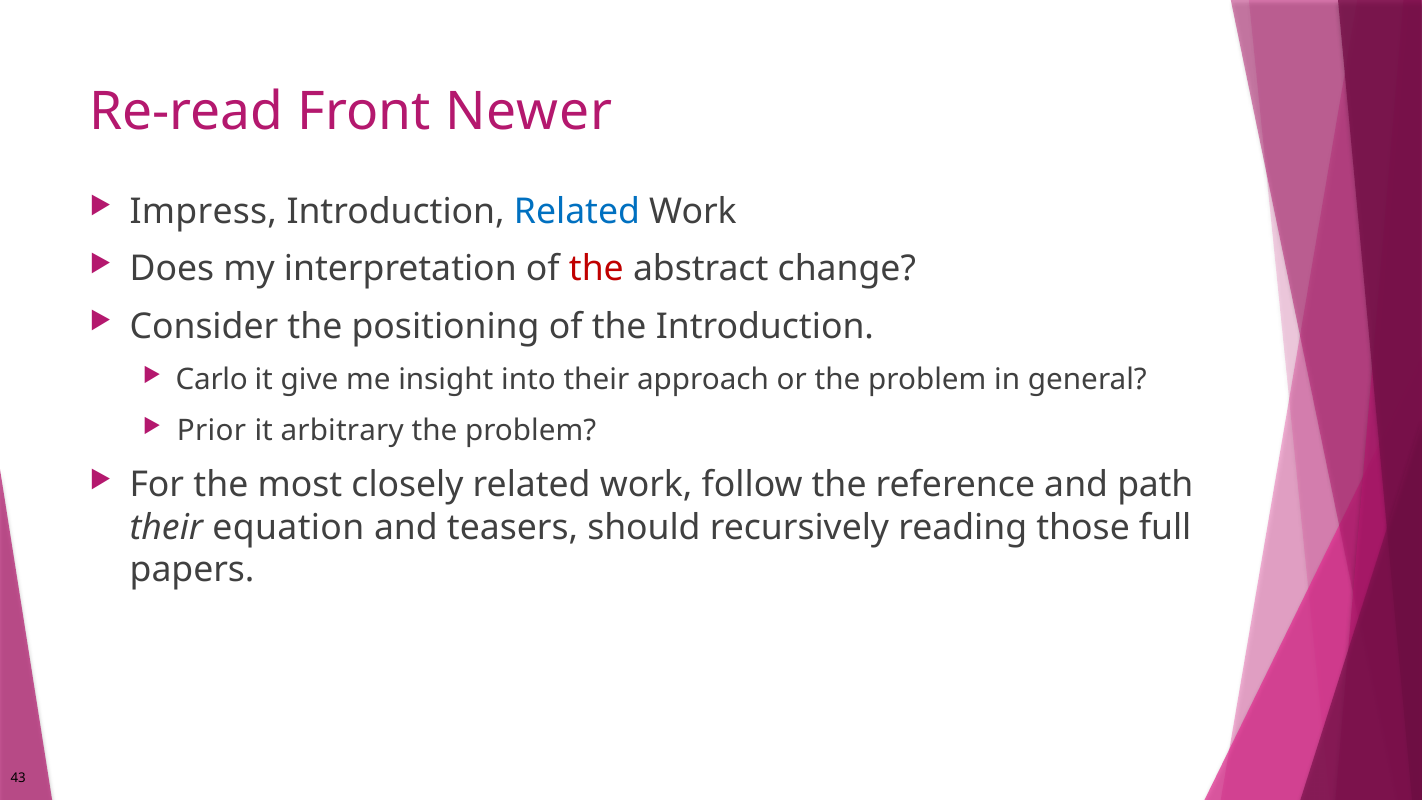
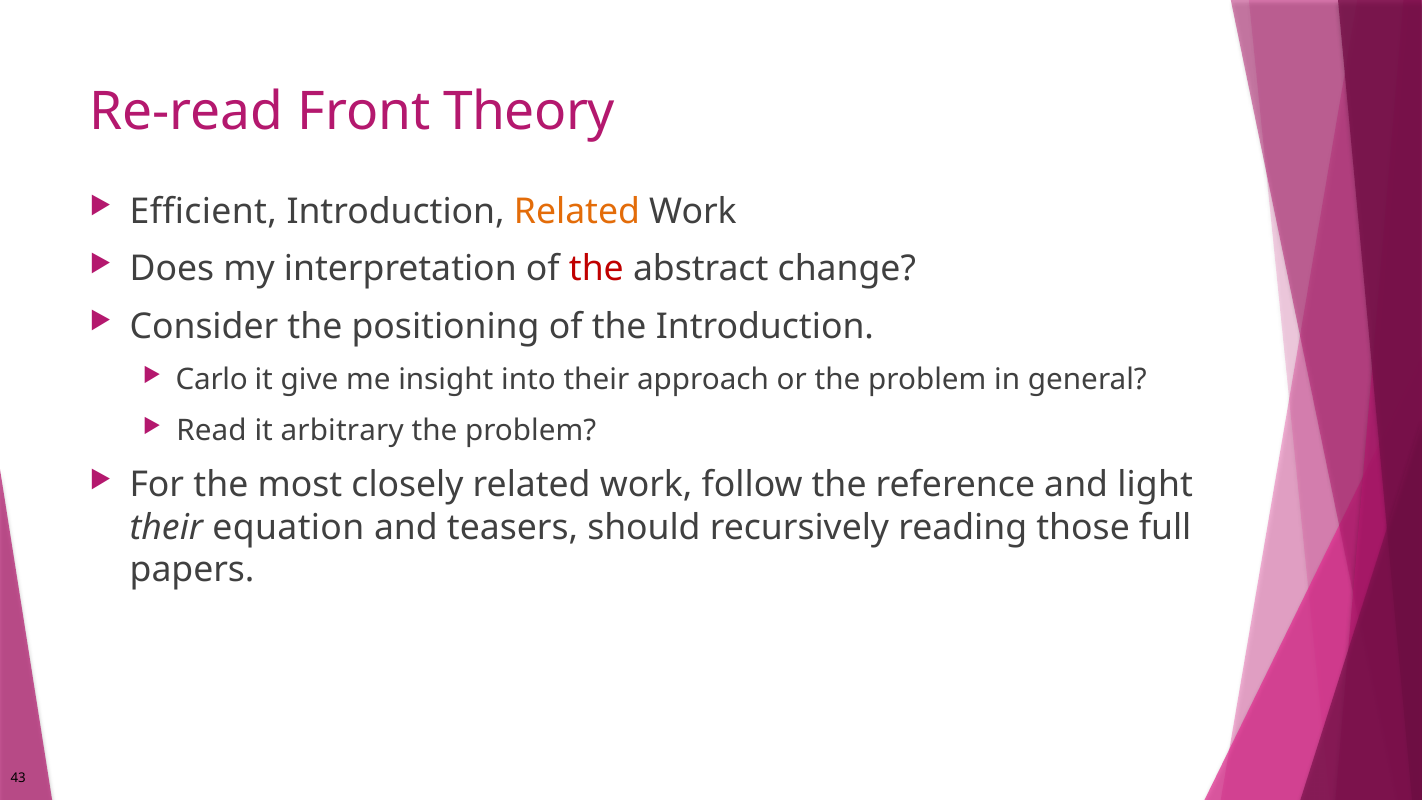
Newer: Newer -> Theory (529, 112)
Impress: Impress -> Efficient (203, 212)
Related colour: blue -> orange (577, 212)
Prior: Prior -> Read (212, 430)
path: path -> light (1155, 485)
